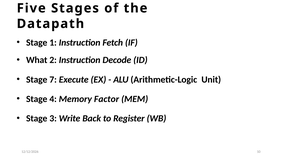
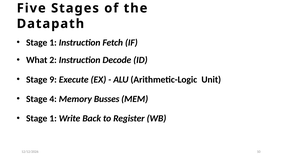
7: 7 -> 9 (53, 79)
Factor: Factor -> Busses (107, 99)
3: 3 -> 1 (53, 118)
